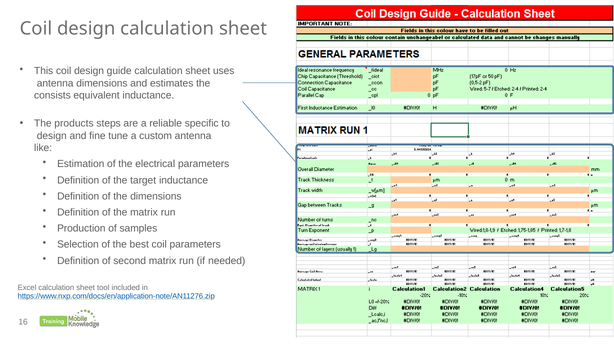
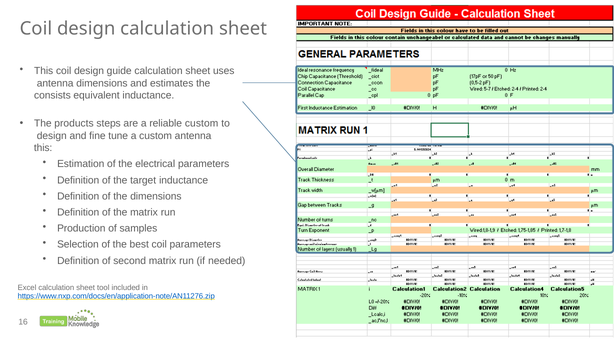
reliable specific: specific -> custom (202, 124)
like: like -> this (43, 148)
